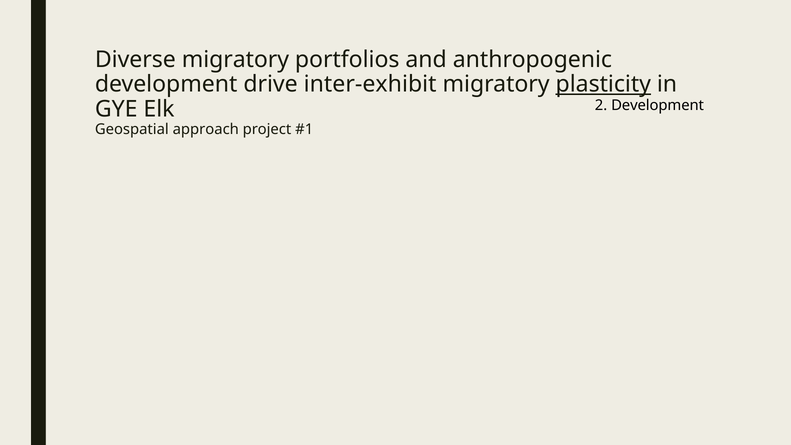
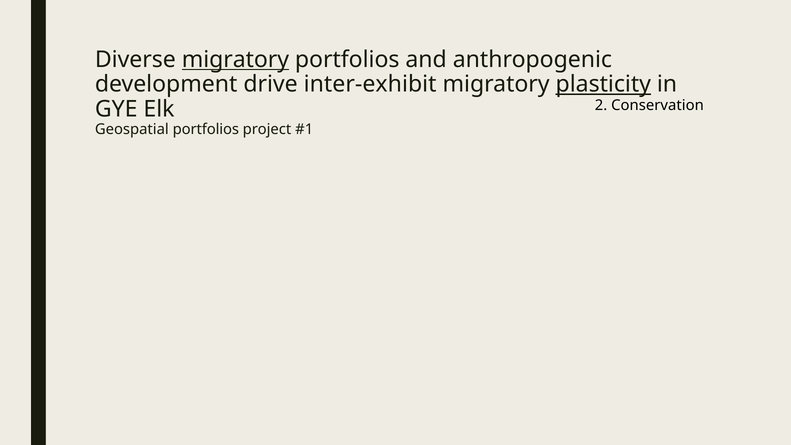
migratory underline: none -> present (235, 60)
2 Development: Development -> Conservation (657, 106)
Geospatial approach: approach -> portfolios (206, 129)
